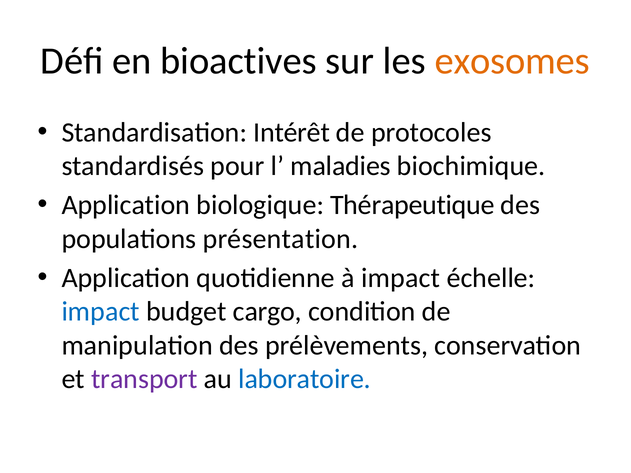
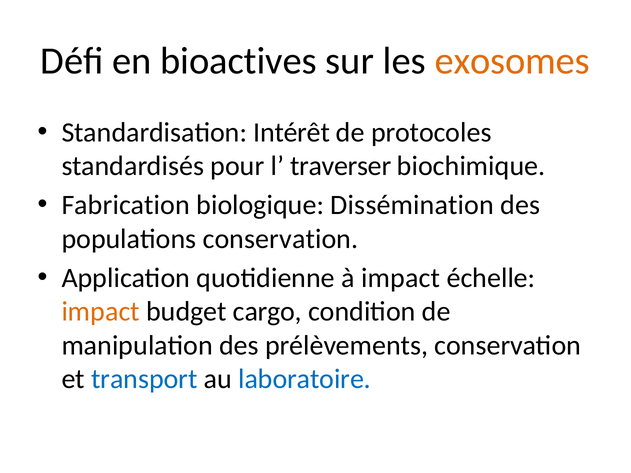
maladies: maladies -> traverser (341, 166)
Application: Application -> Fabrication (126, 205)
Thérapeutique: Thérapeutique -> Dissémination (412, 205)
populations présentation: présentation -> conservation (280, 239)
impact colour: blue -> orange (101, 312)
transport colour: purple -> blue (144, 379)
